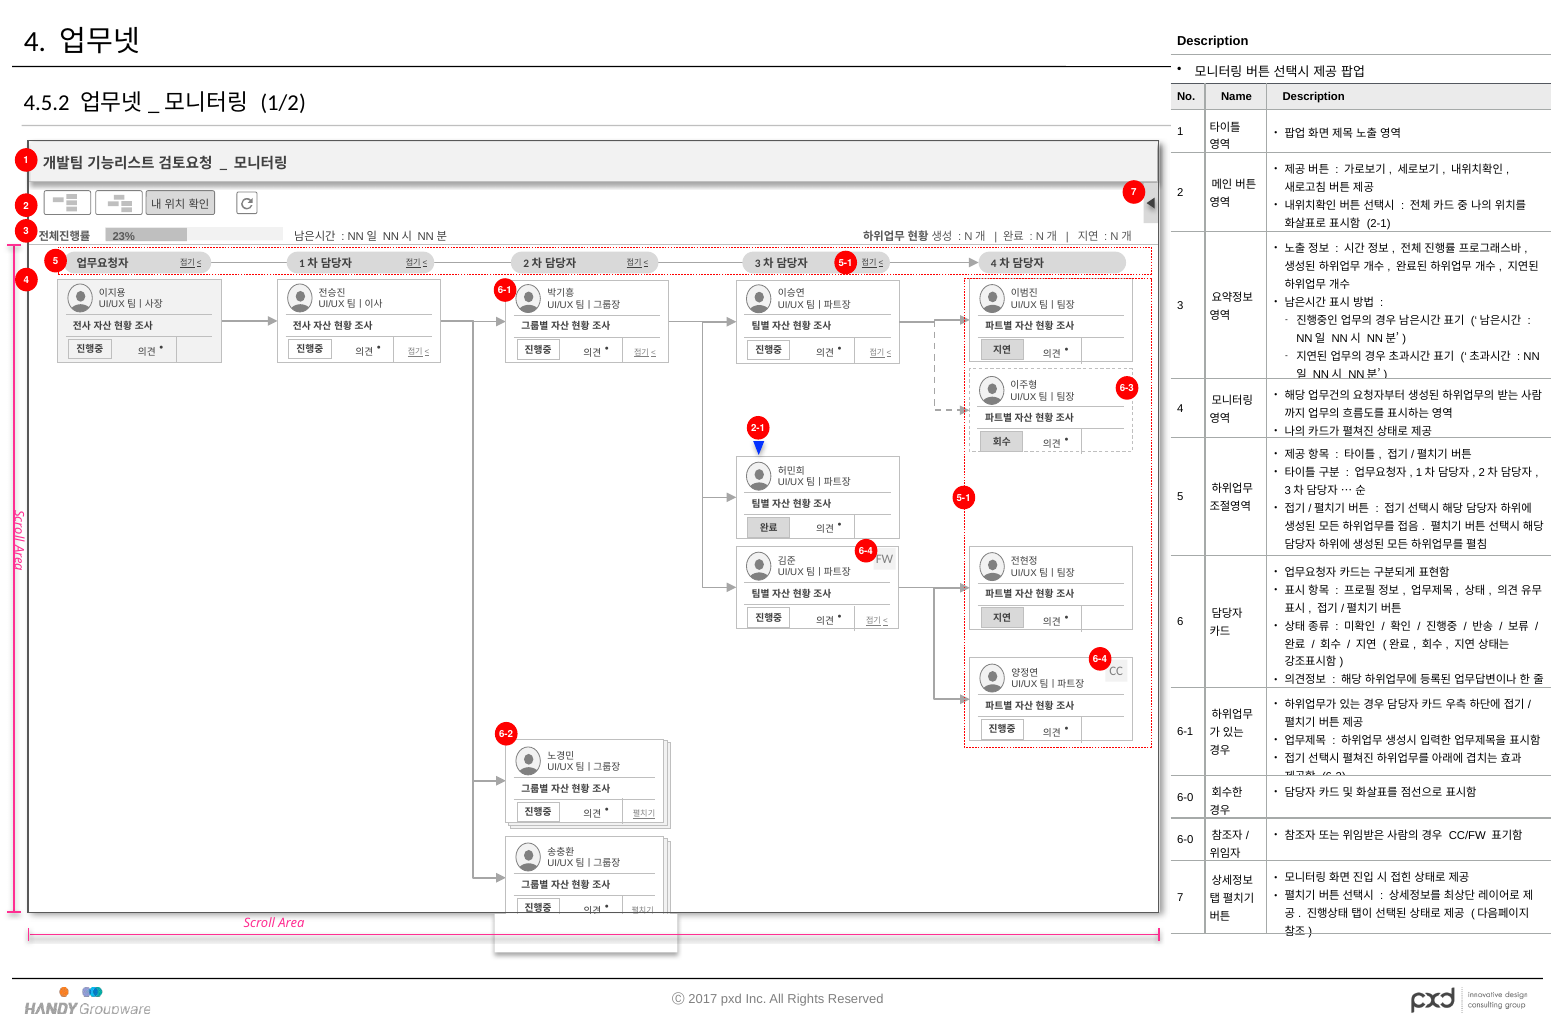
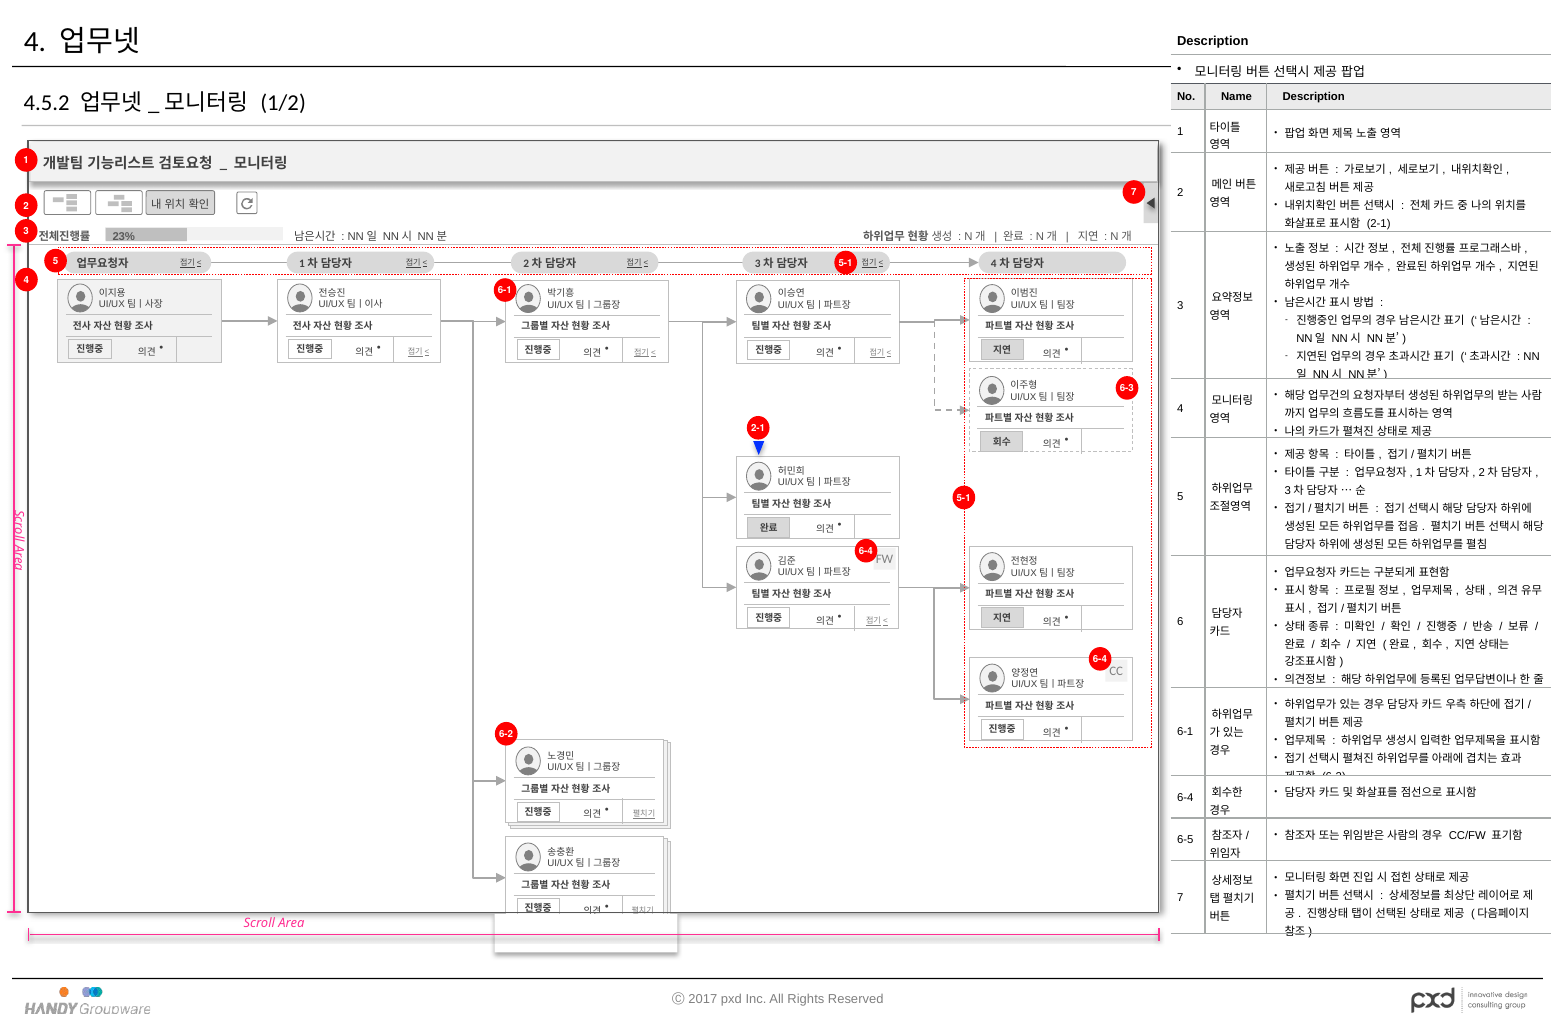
6-0: 6-0 -> 6-4 (1185, 798)
6-0: 6-0 -> 6-5 (1185, 841)
